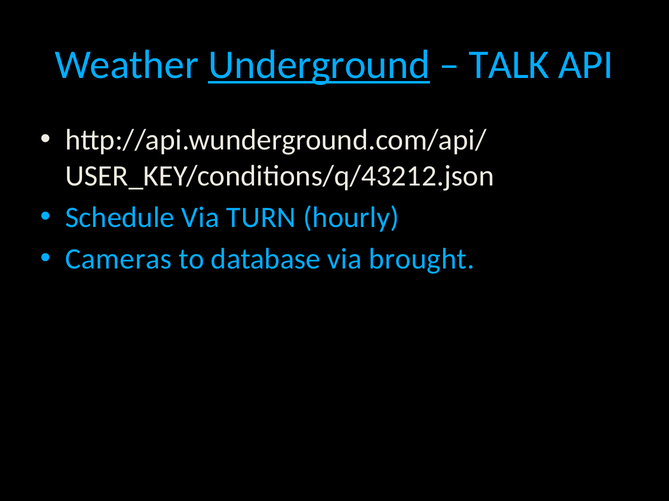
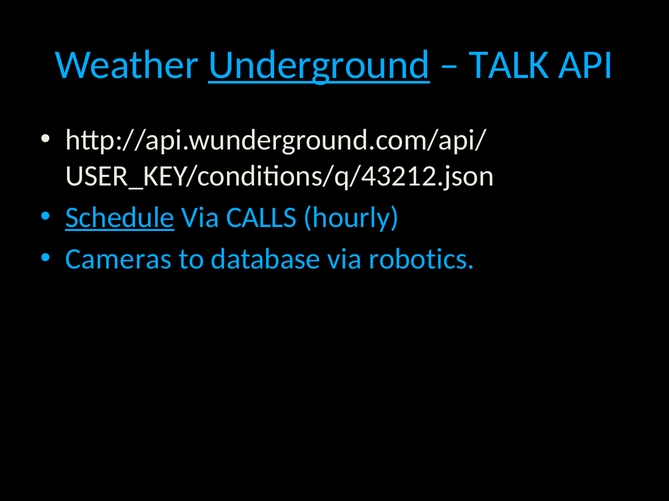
Schedule underline: none -> present (120, 218)
TURN: TURN -> CALLS (261, 218)
brought: brought -> robotics (422, 259)
